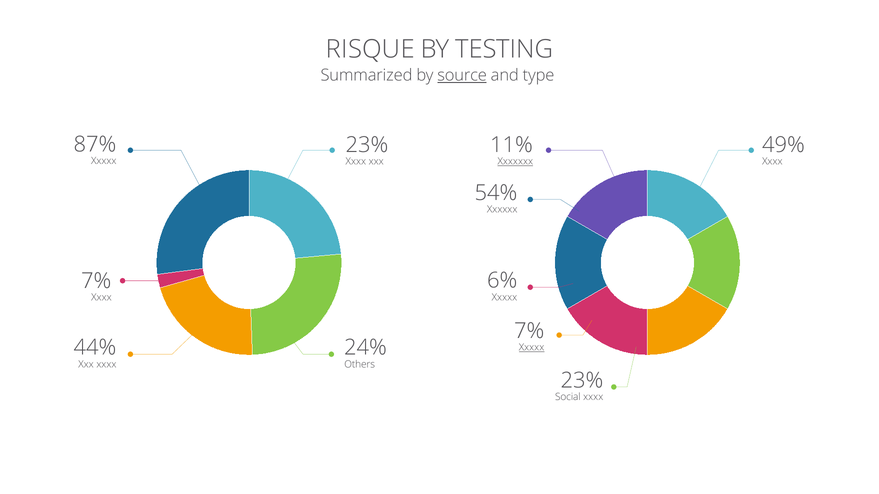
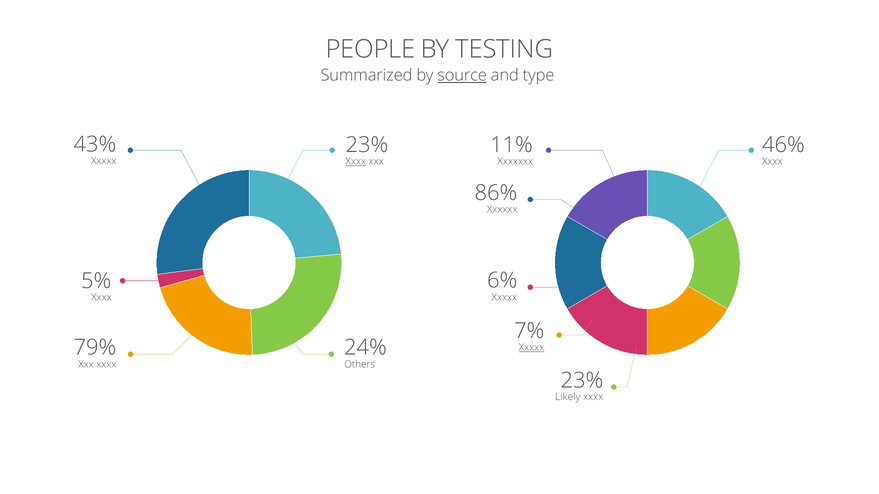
RISQUE: RISQUE -> PEOPLE (371, 49)
87%: 87% -> 43% (95, 144)
49%: 49% -> 46% (784, 145)
Xxxx underline: none -> present (356, 162)
Xxxxxxx underline: present -> none (515, 162)
54%: 54% -> 86% (496, 193)
7%: 7% -> 5% (97, 281)
44%: 44% -> 79% (95, 348)
Social: Social -> Likely (568, 397)
